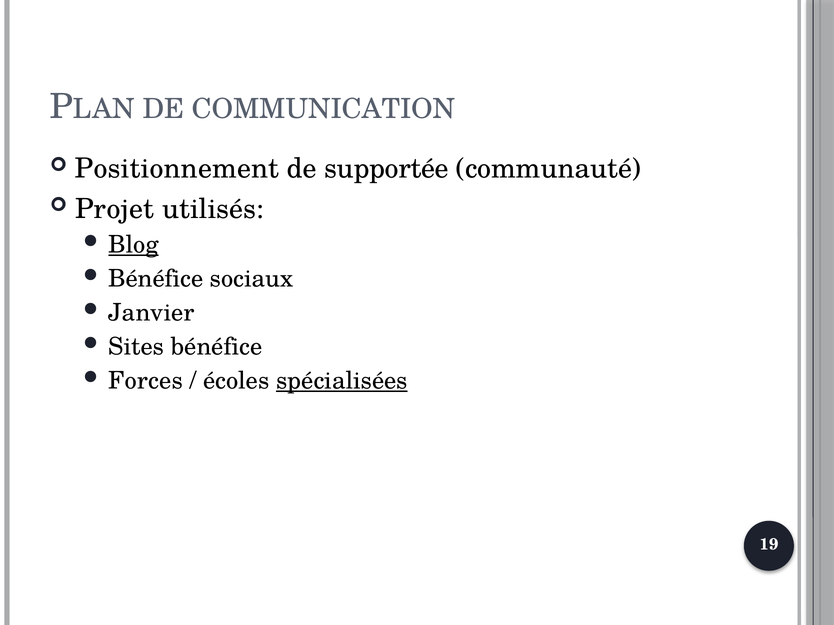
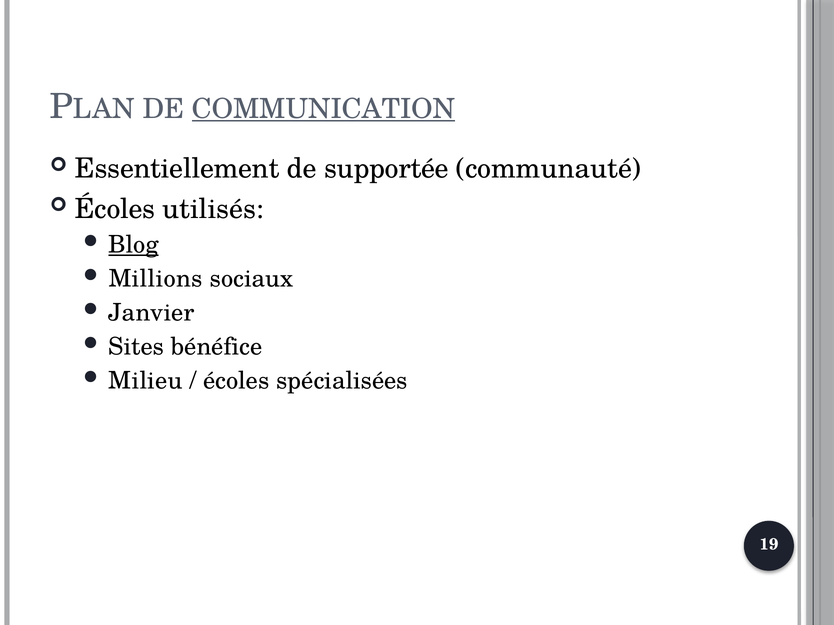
COMMUNICATION underline: none -> present (324, 109)
Positionnement: Positionnement -> Essentiellement (177, 169)
Projet: Projet -> Écoles (115, 209)
Bénéfice: Bénéfice -> Millions (156, 279)
Forces: Forces -> Milieu (146, 381)
spécialisées underline: present -> none (342, 381)
